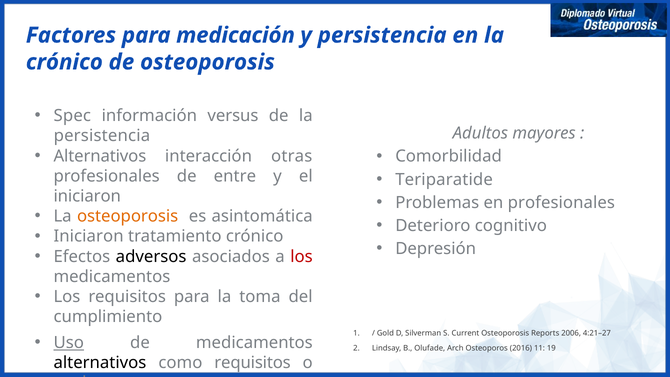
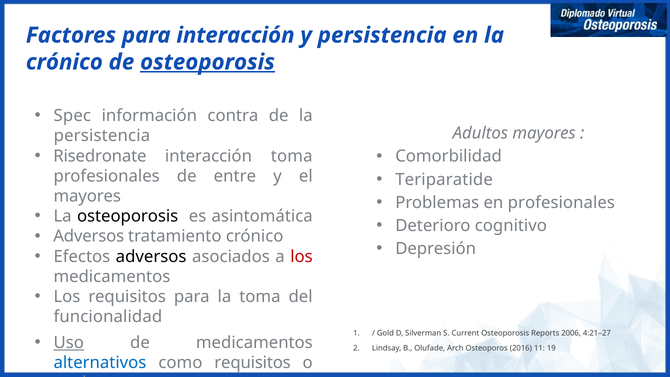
para medicación: medicación -> interacción (236, 35)
osteoporosis underline: none -> present (207, 62)
versus: versus -> contra (233, 116)
Alternativos: Alternativos -> Risedronate (100, 156)
interacción otras: otras -> toma (292, 156)
iniciaron: iniciaron -> mayores (87, 196)
osteoporosis colour: orange -> black (128, 216)
Iniciaron: Iniciaron -> Adversos (89, 236)
cumplimiento: cumplimiento -> funcionalidad (108, 317)
alternativos colour: black -> blue (100, 363)
